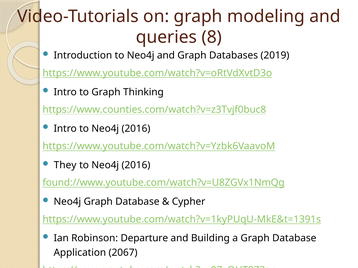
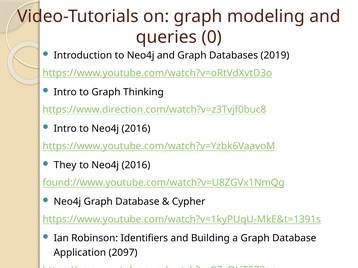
8: 8 -> 0 (212, 37)
https://www.counties.com/watch?v=z3Tvjf0buc8: https://www.counties.com/watch?v=z3Tvjf0buc8 -> https://www.direction.com/watch?v=z3Tvjf0buc8 (154, 110)
Departure: Departure -> Identifiers (144, 239)
2067: 2067 -> 2097 (123, 253)
